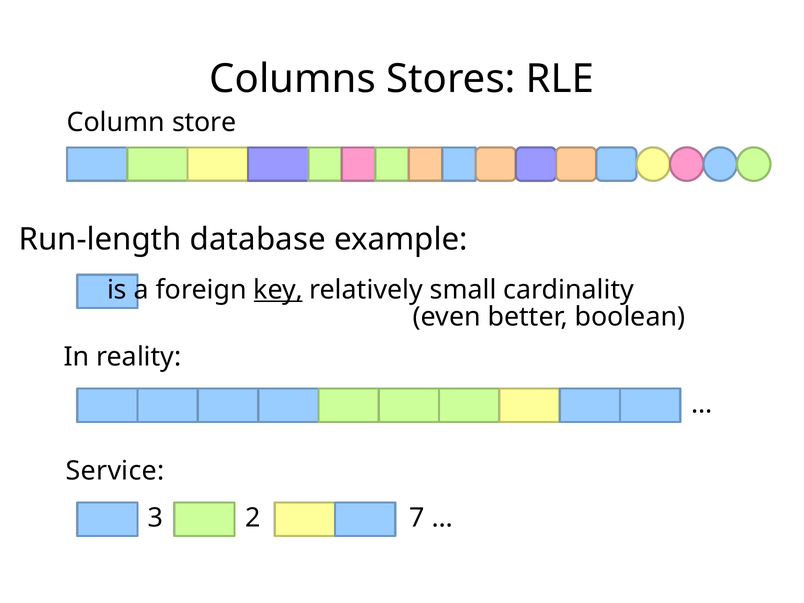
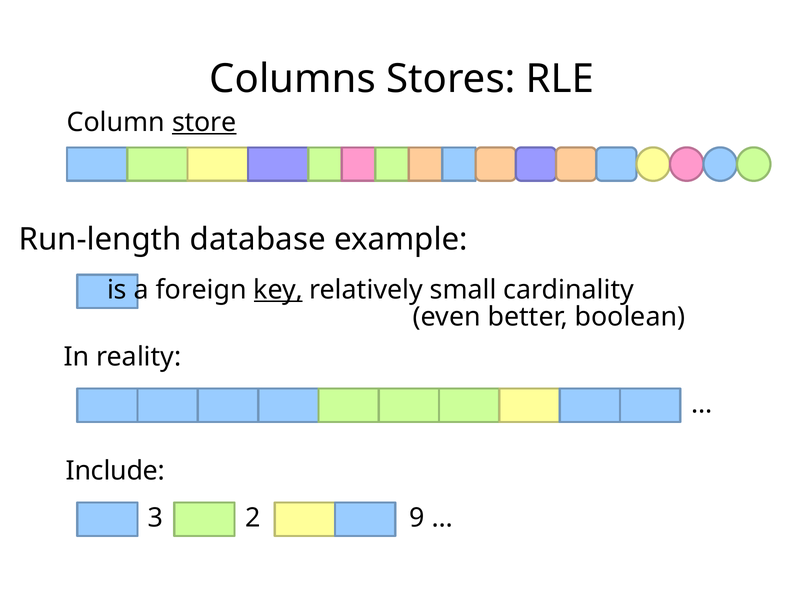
store underline: none -> present (204, 122)
Service: Service -> Include (115, 471)
7: 7 -> 9 (417, 518)
